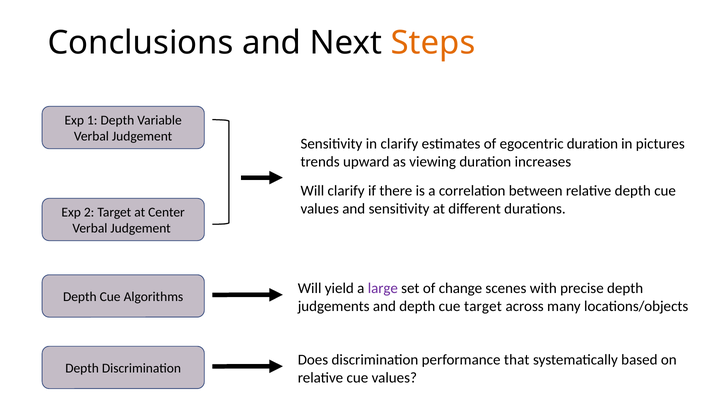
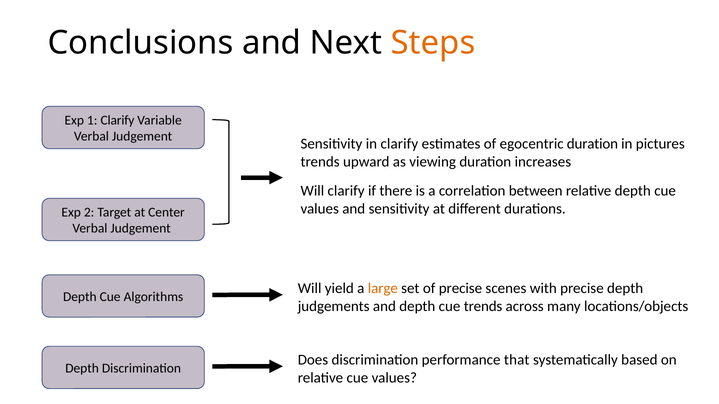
1 Depth: Depth -> Clarify (117, 120)
large colour: purple -> orange (383, 289)
of change: change -> precise (460, 289)
cue target: target -> trends (483, 307)
